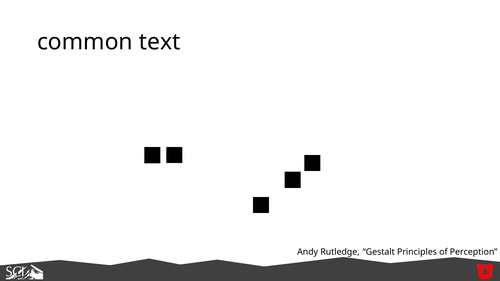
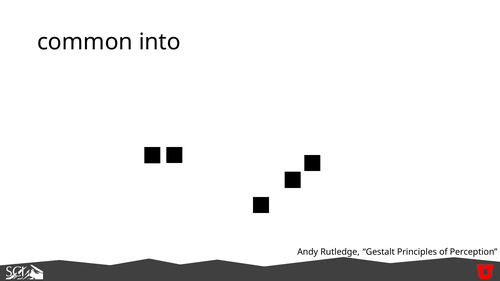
text: text -> into (160, 42)
